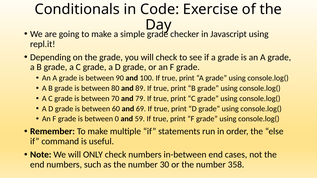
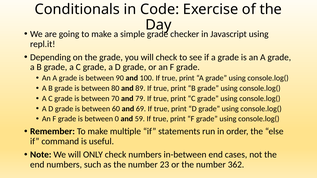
30: 30 -> 23 (164, 165)
358: 358 -> 362 (236, 165)
